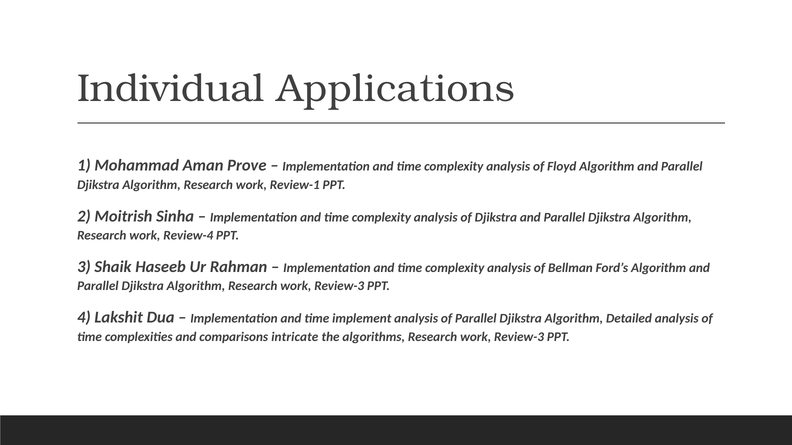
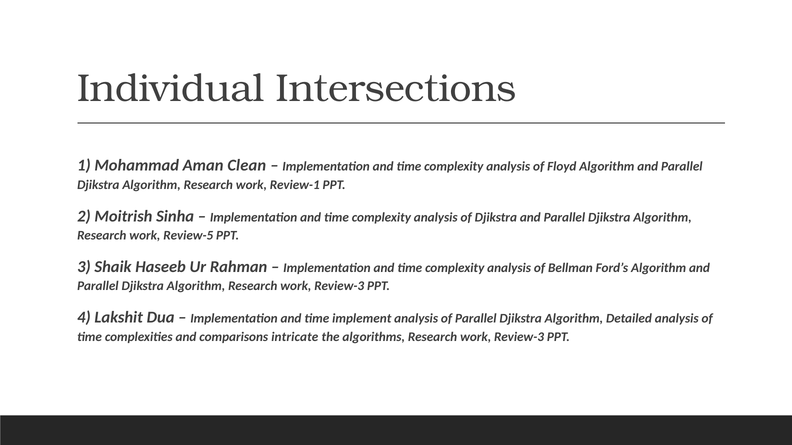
Applications: Applications -> Intersections (396, 89)
Prove: Prove -> Clean (247, 166)
Review-4: Review-4 -> Review-5 (188, 236)
